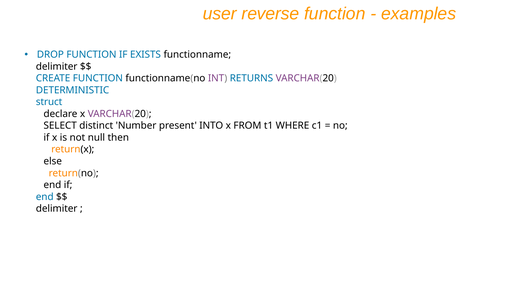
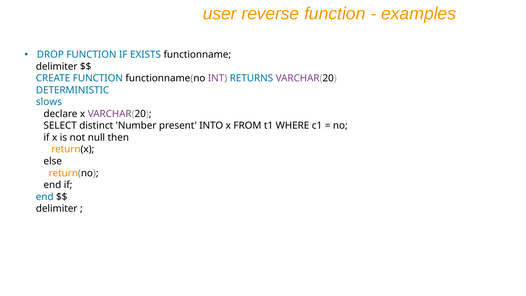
struct: struct -> slows (49, 102)
